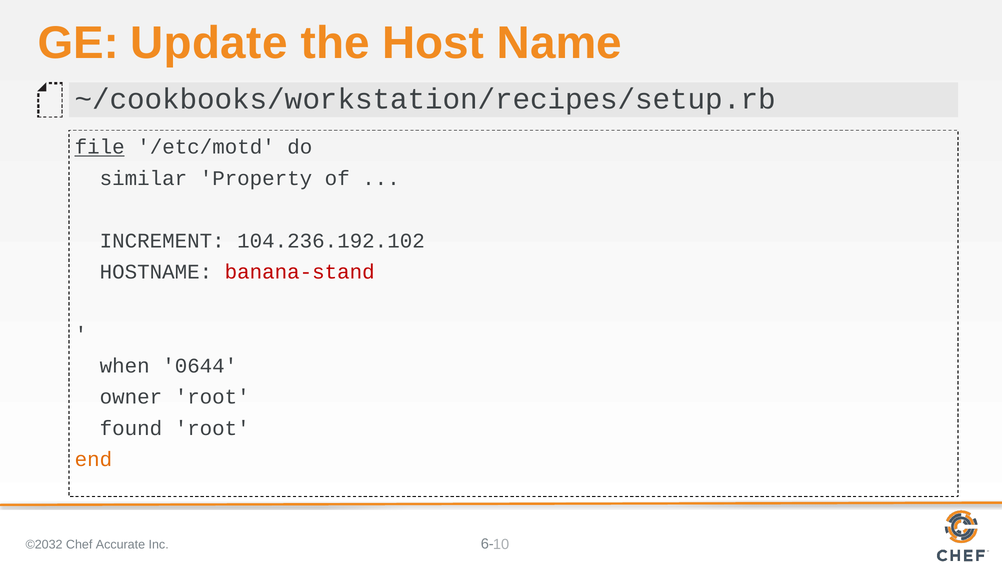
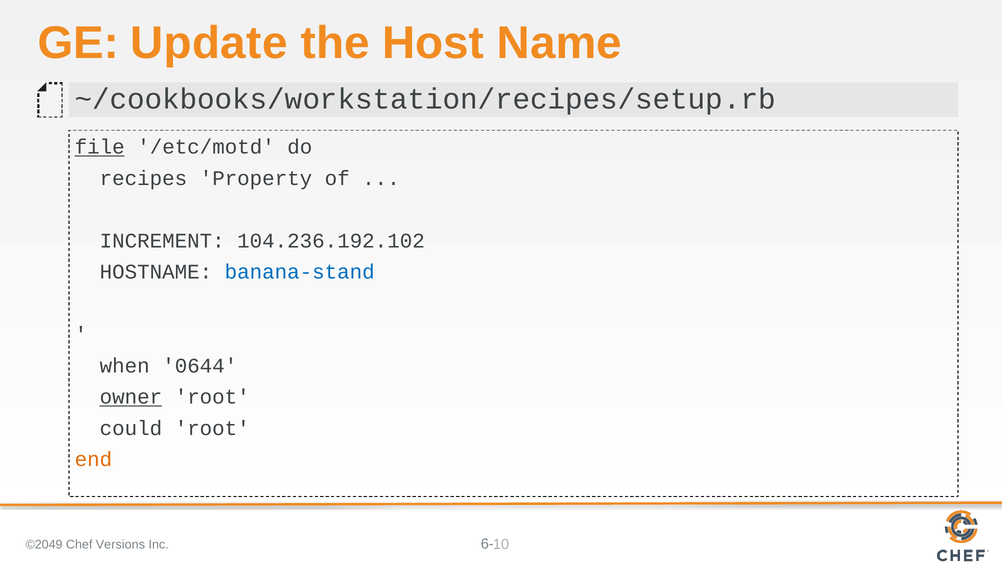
similar: similar -> recipes (143, 178)
banana-stand colour: red -> blue (300, 272)
owner underline: none -> present (131, 397)
found: found -> could (131, 429)
©2032: ©2032 -> ©2049 (44, 545)
Accurate: Accurate -> Versions (120, 545)
